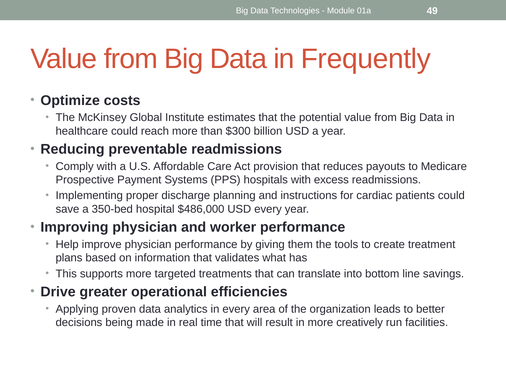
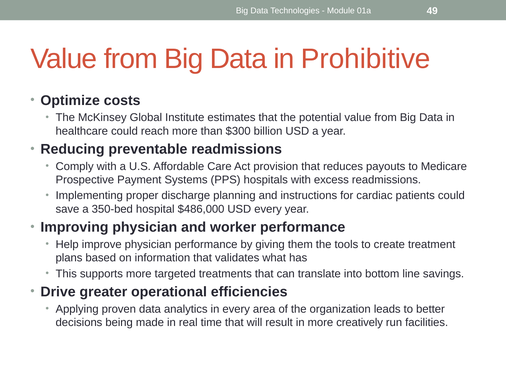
Frequently: Frequently -> Prohibitive (366, 59)
